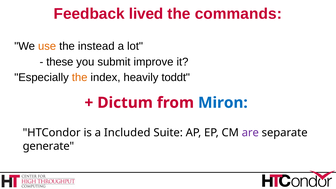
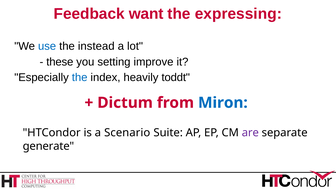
lived: lived -> want (146, 14)
commands: commands -> expressing (238, 14)
use colour: orange -> blue (47, 46)
submit: submit -> setting (114, 62)
the colour: orange -> blue (80, 77)
Included: Included -> Scenario (127, 133)
